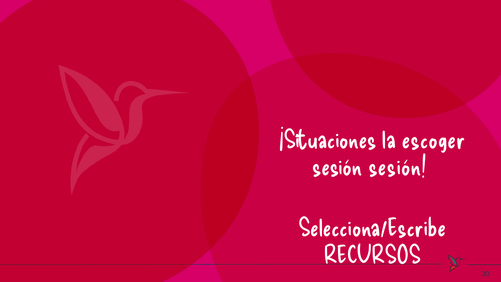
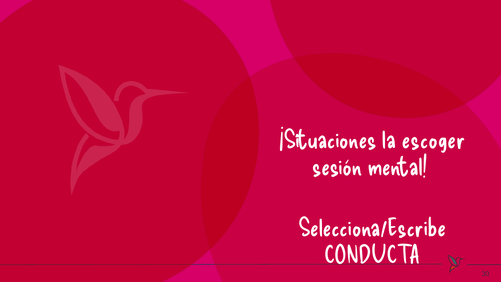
sesión sesión: sesión -> mental (398, 167)
RECURSOS: RECURSOS -> CONDUCTA (372, 255)
